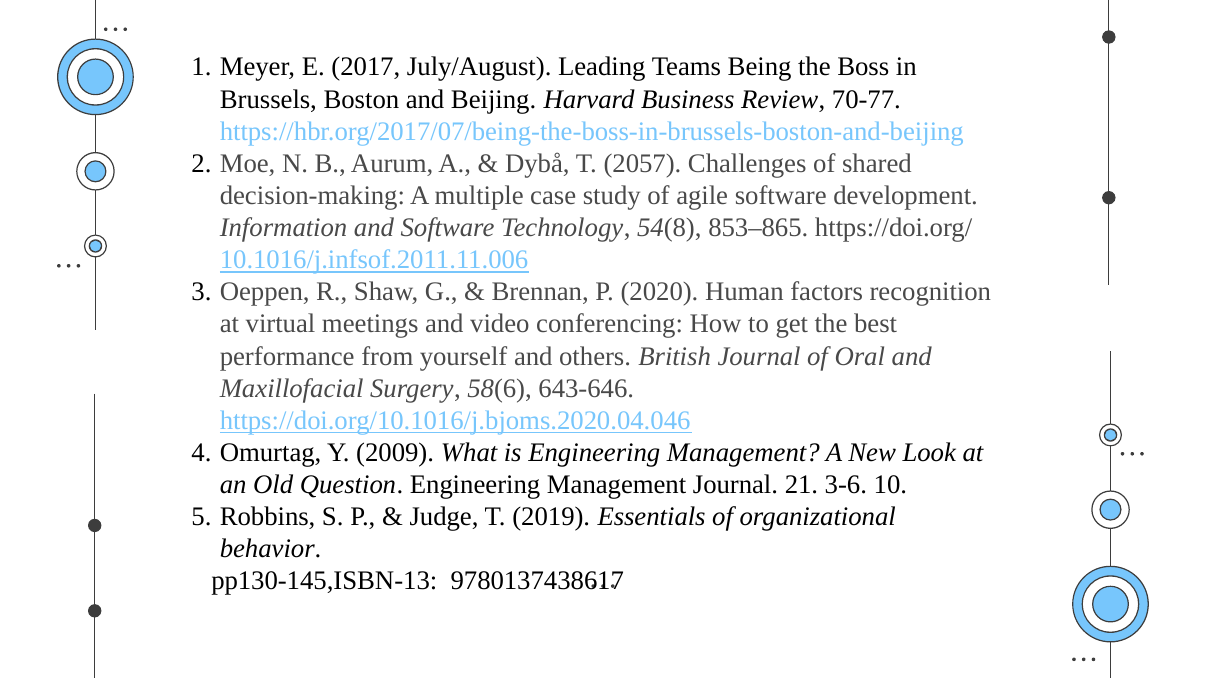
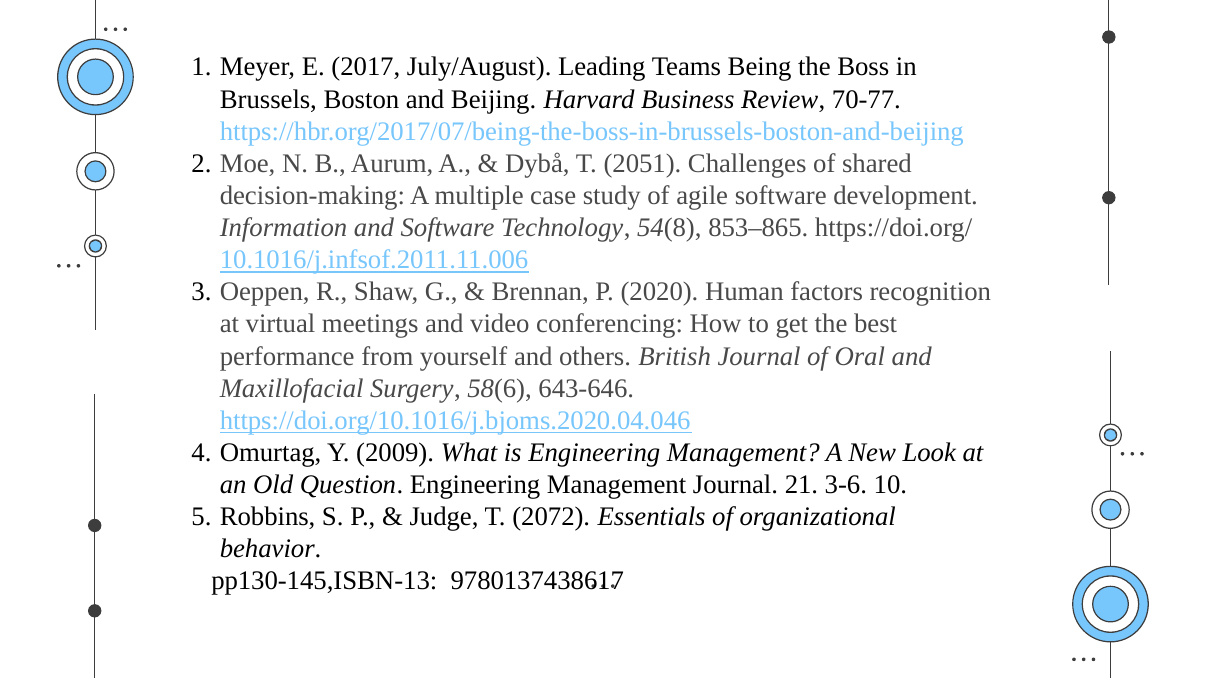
2057: 2057 -> 2051 (642, 164)
2019: 2019 -> 2072 (551, 517)
